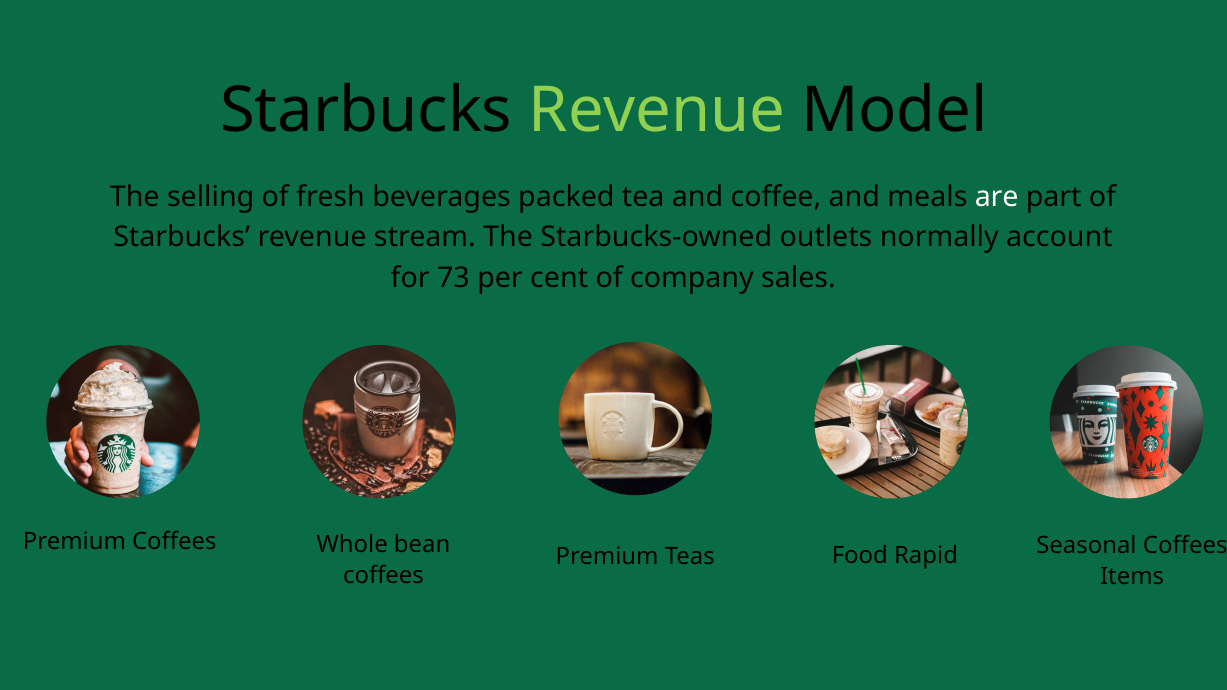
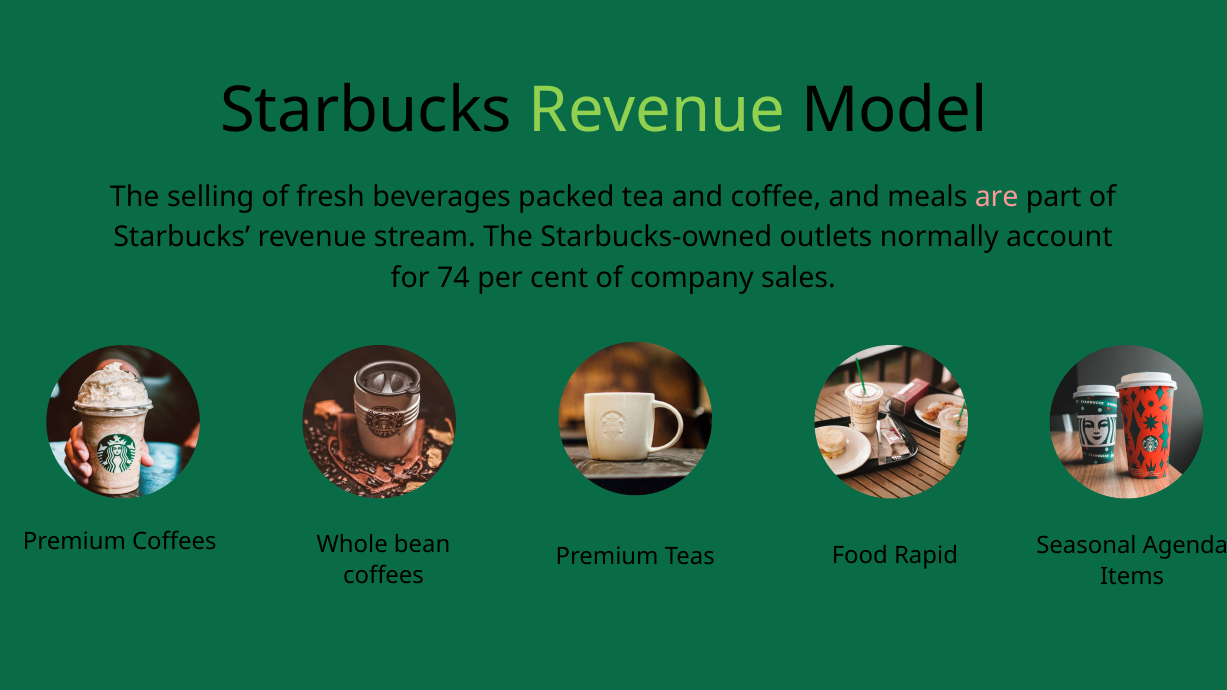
are colour: white -> pink (997, 197)
73: 73 -> 74 (453, 278)
Seasonal Coffees: Coffees -> Agenda (1185, 546)
